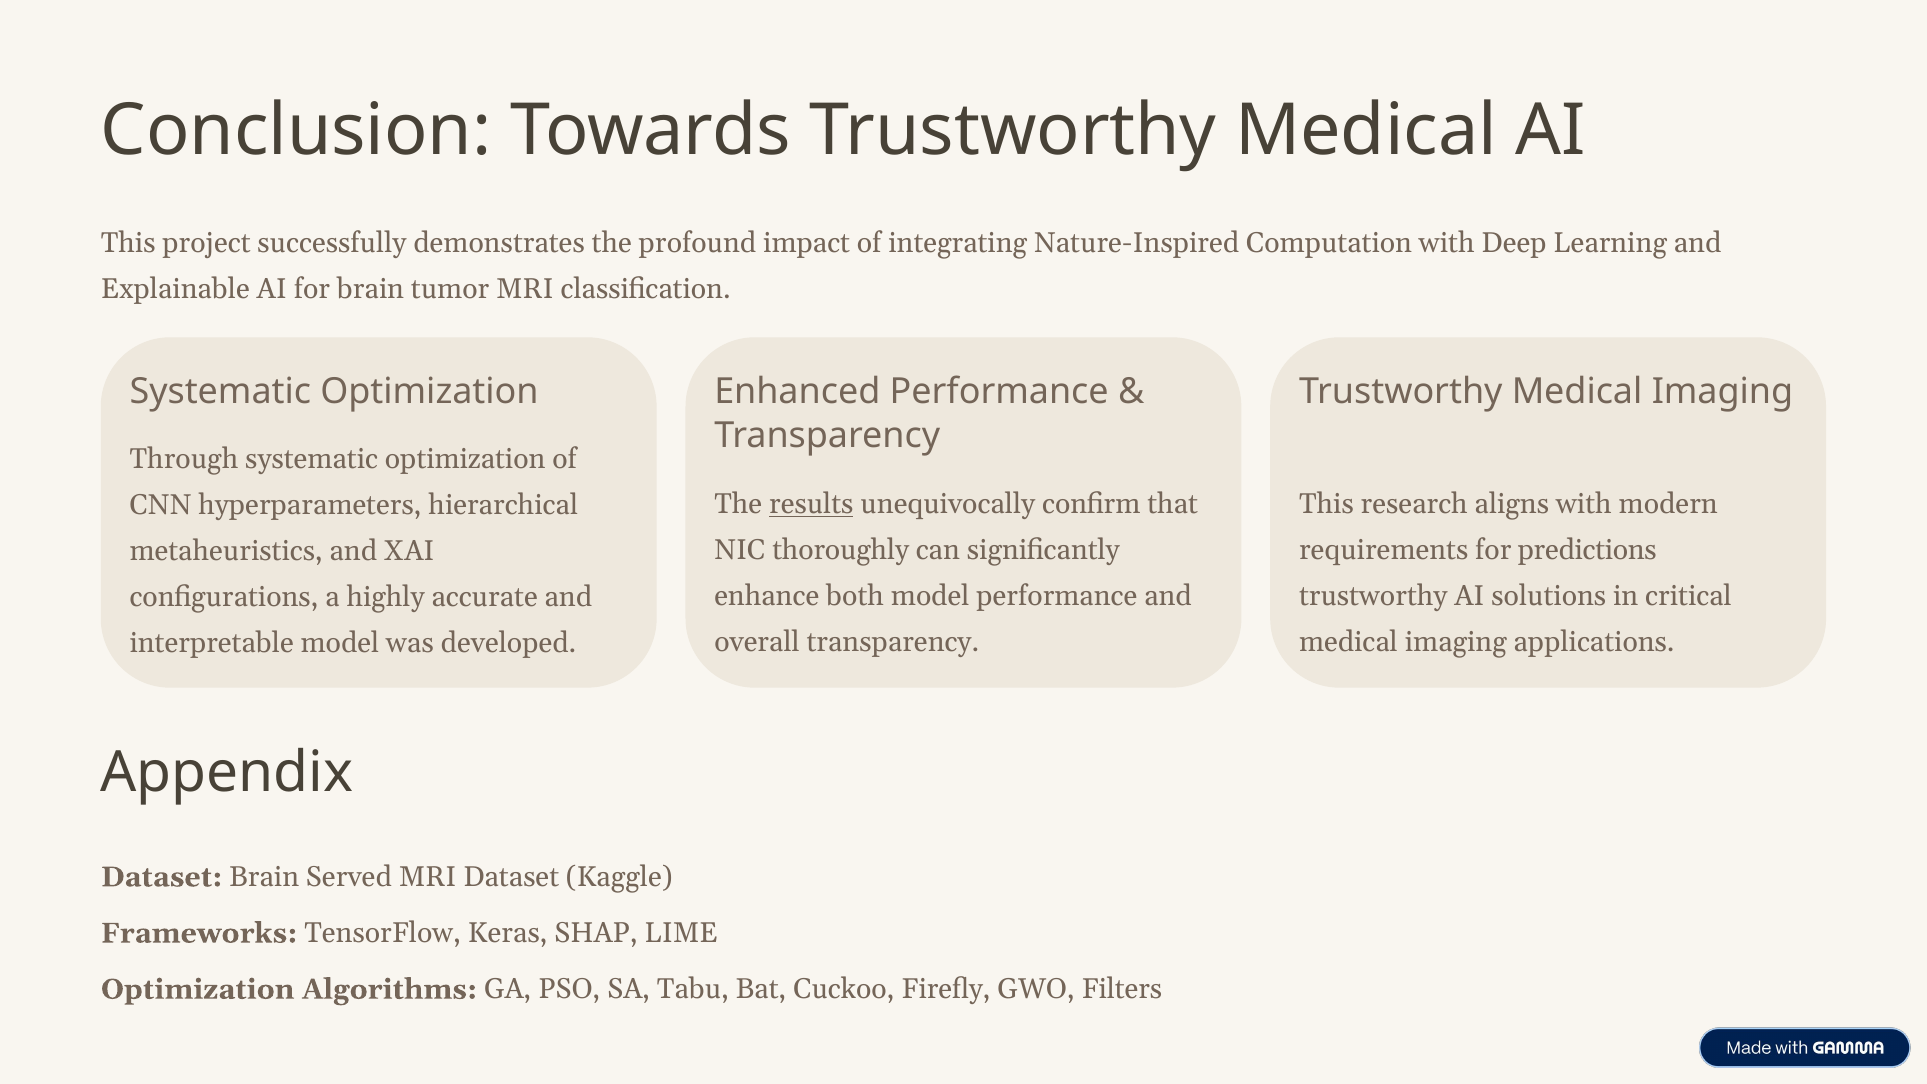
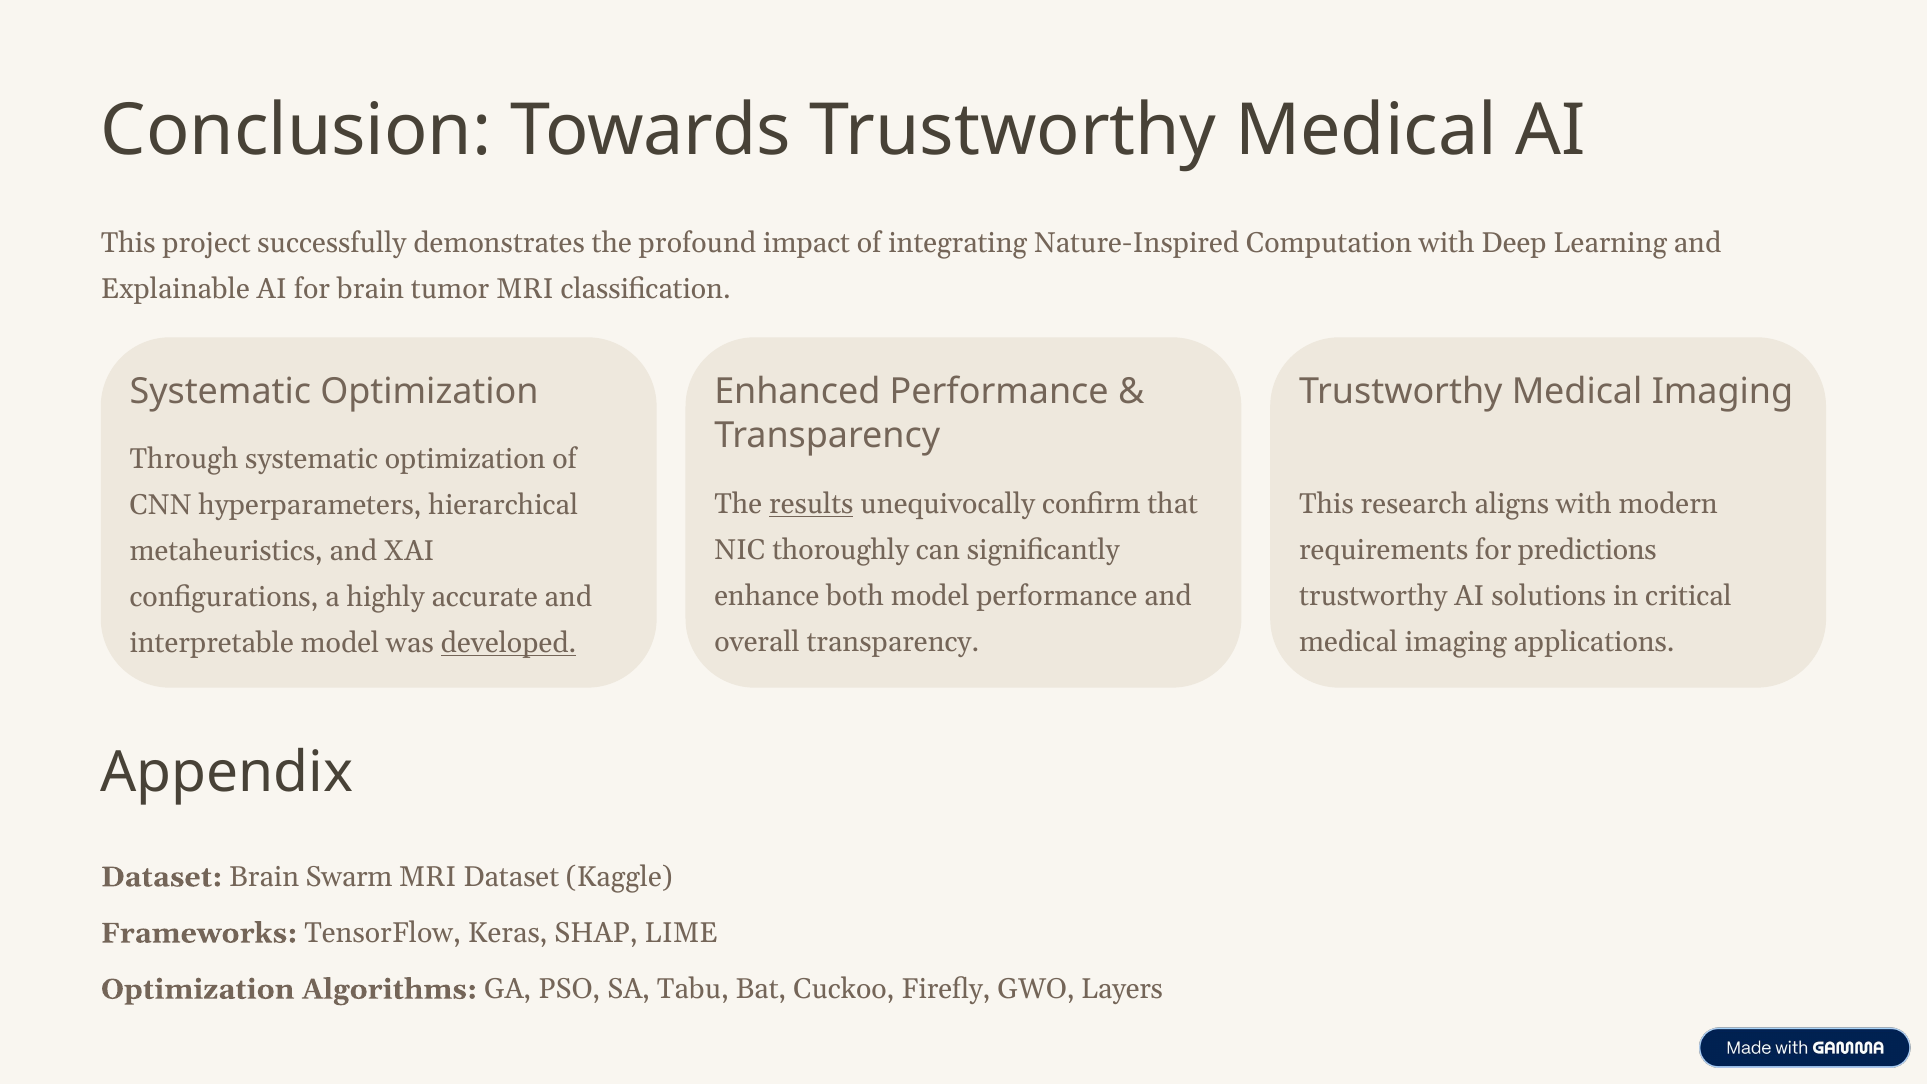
developed underline: none -> present (509, 643)
Served: Served -> Swarm (349, 877)
Filters: Filters -> Layers (1122, 989)
